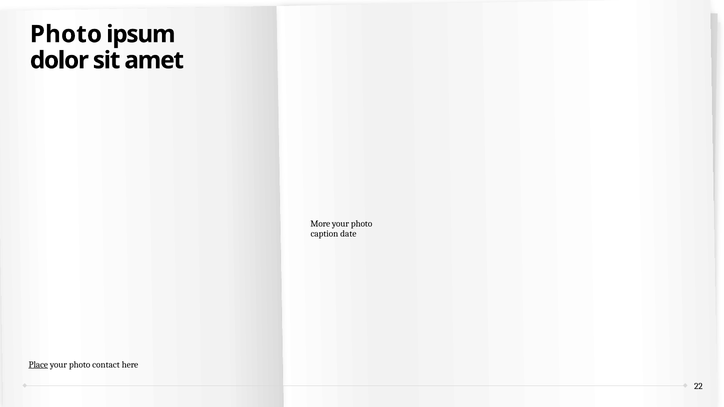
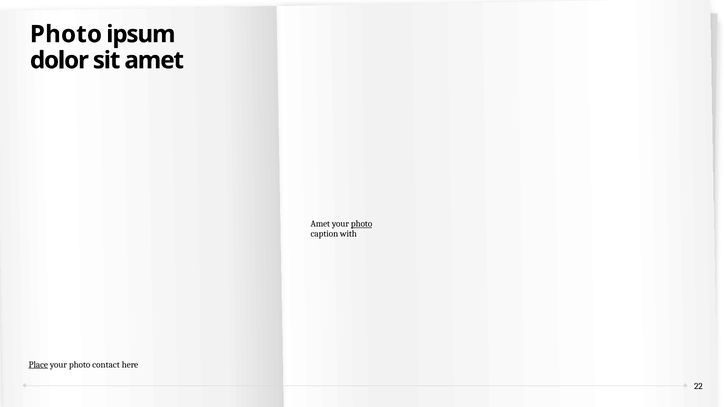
More: More -> Amet (320, 224)
photo underline: none -> present (362, 224)
date: date -> with (348, 234)
